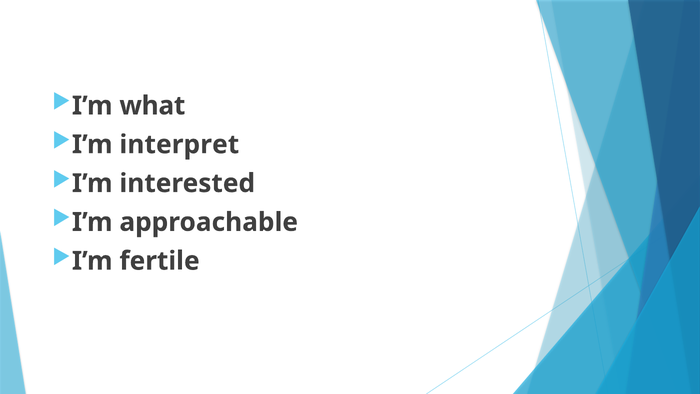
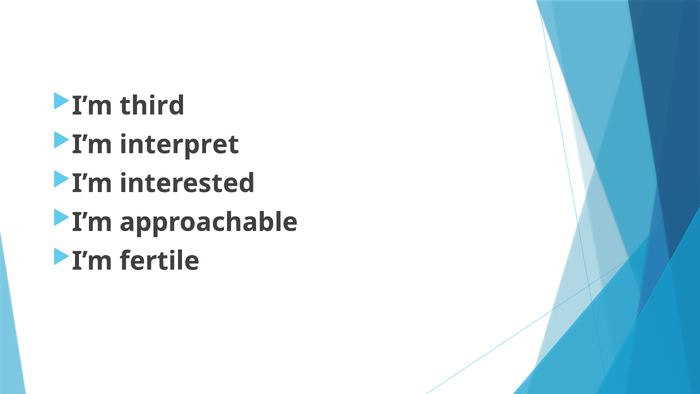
what: what -> third (152, 106)
